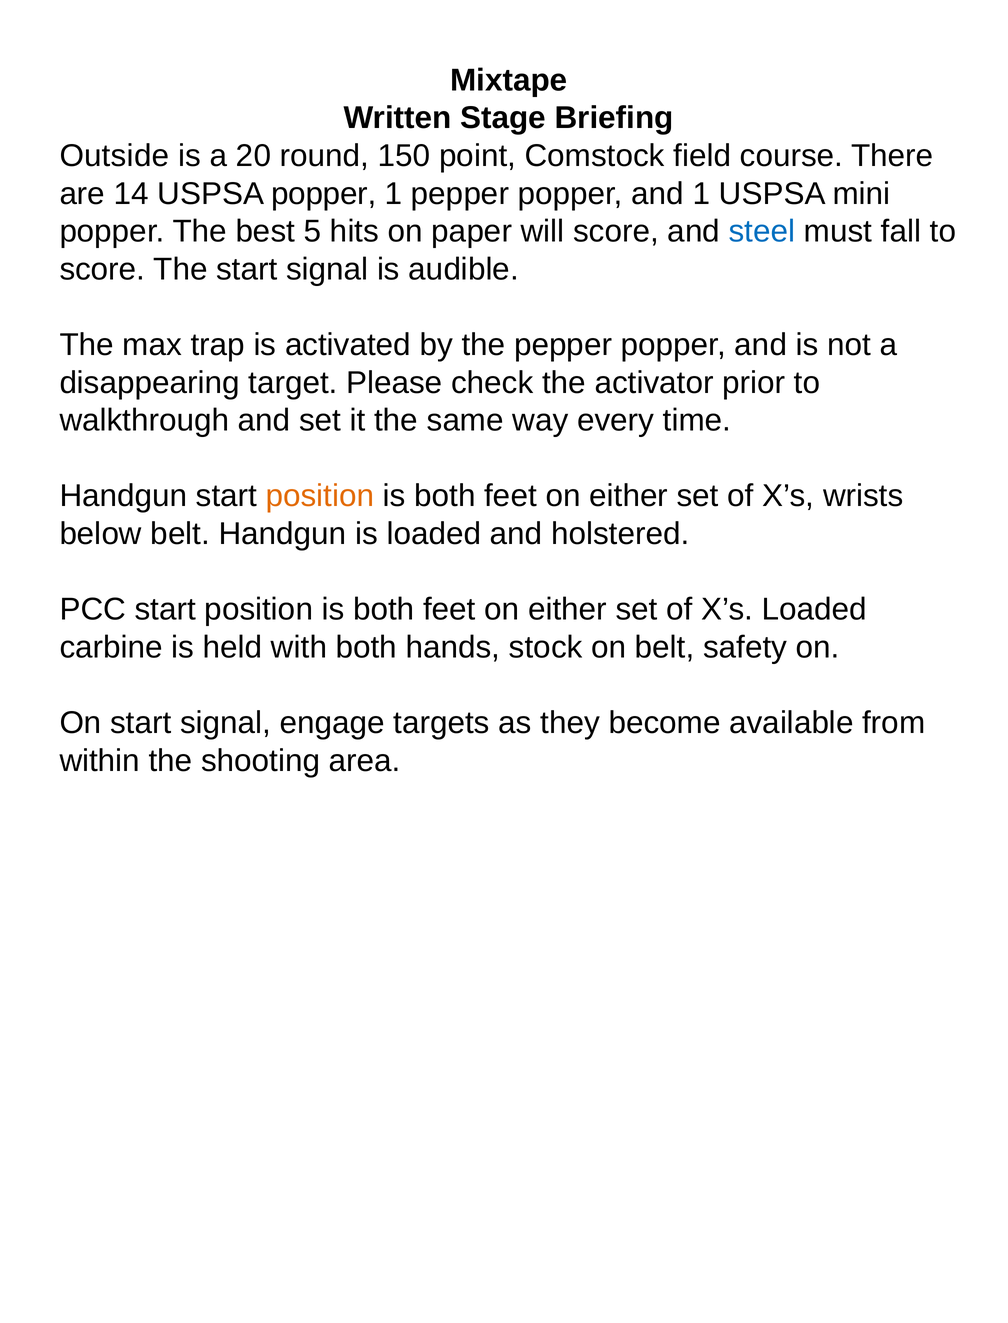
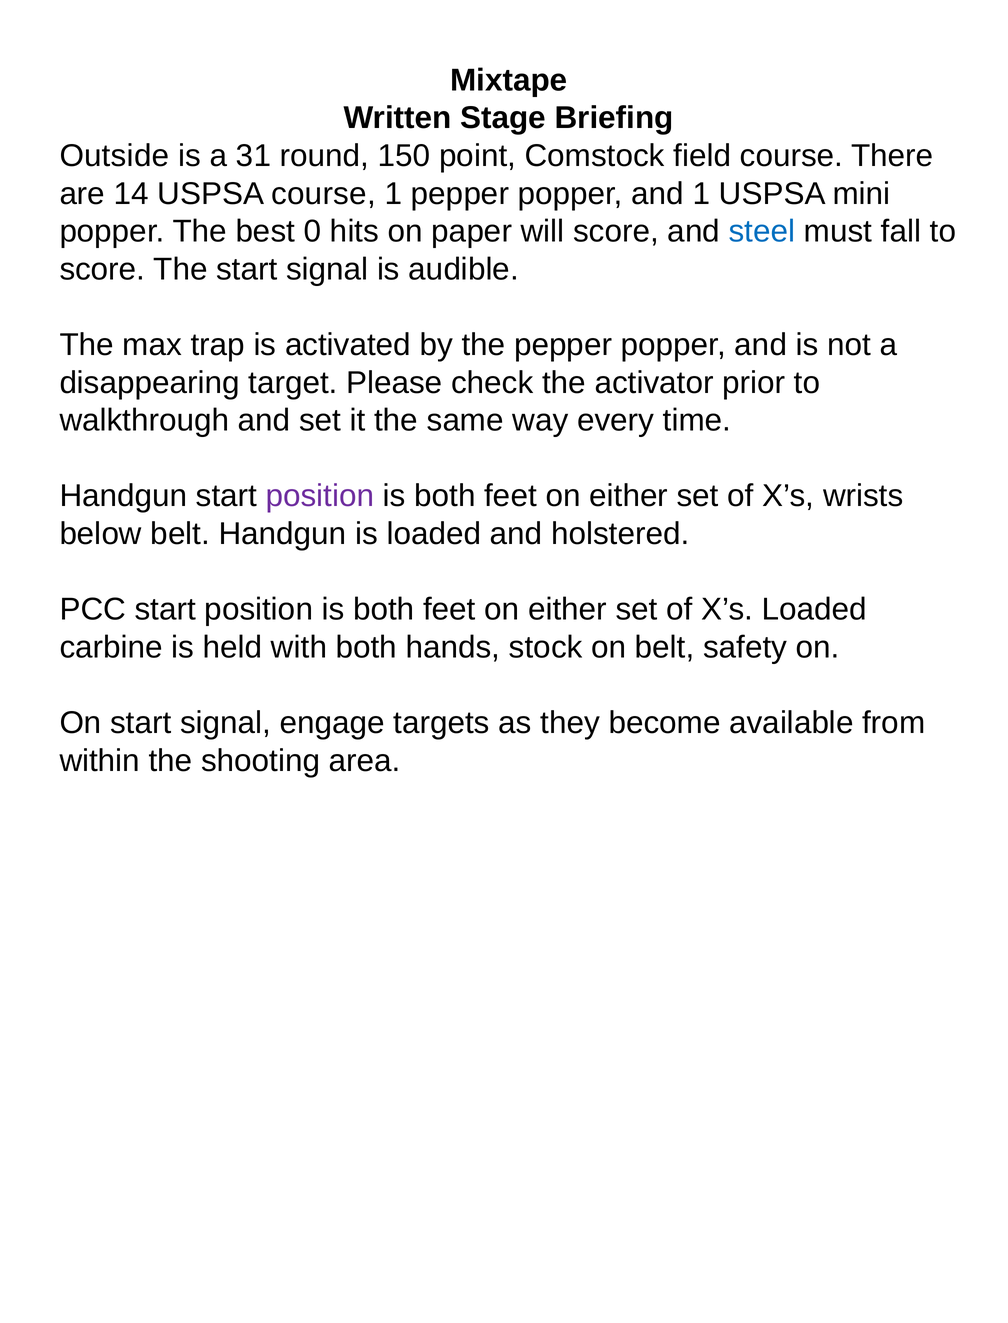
20: 20 -> 31 (254, 156)
USPSA popper: popper -> course (323, 194)
5: 5 -> 0 (313, 231)
position colour: orange -> purple (320, 496)
